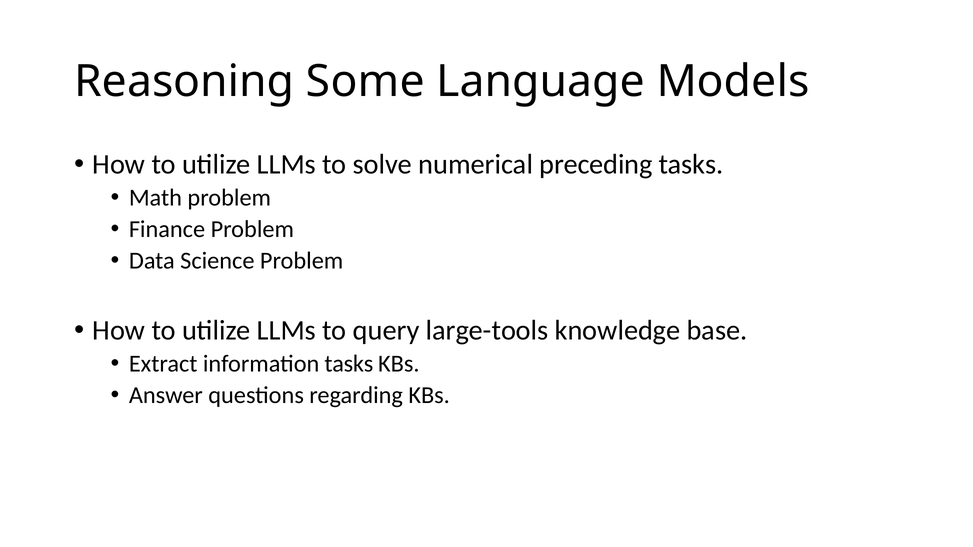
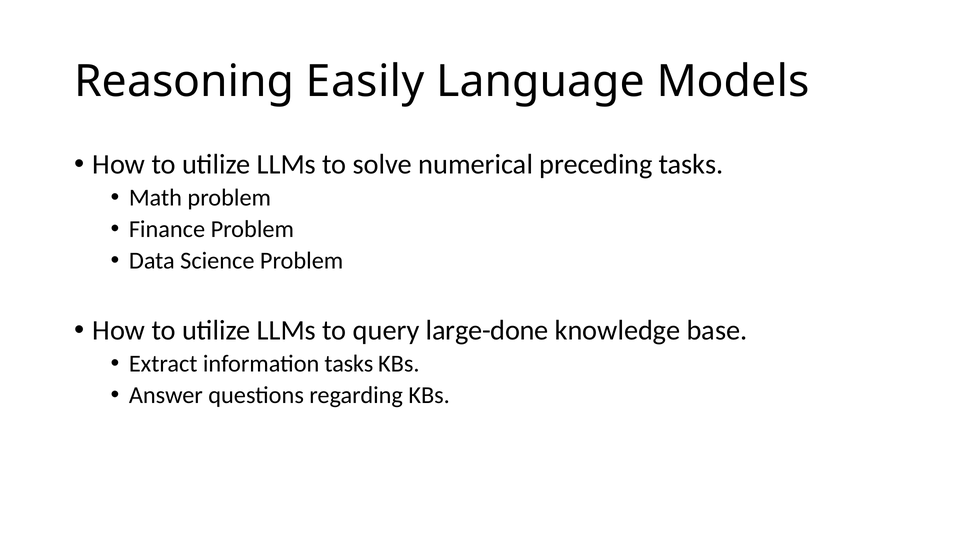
Some: Some -> Easily (365, 82)
large-tools: large-tools -> large-done (487, 331)
